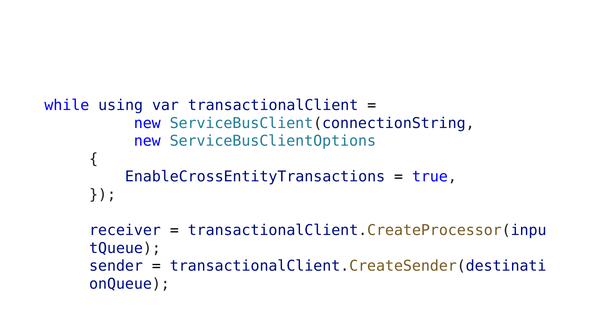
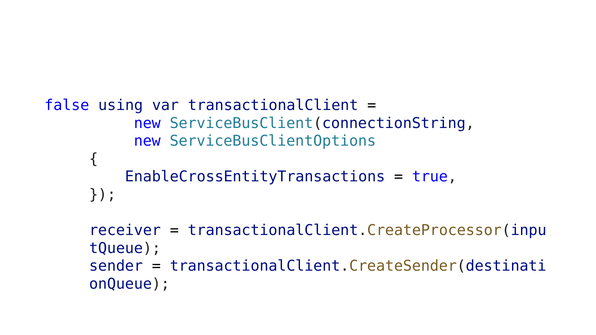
while: while -> false (67, 105)
